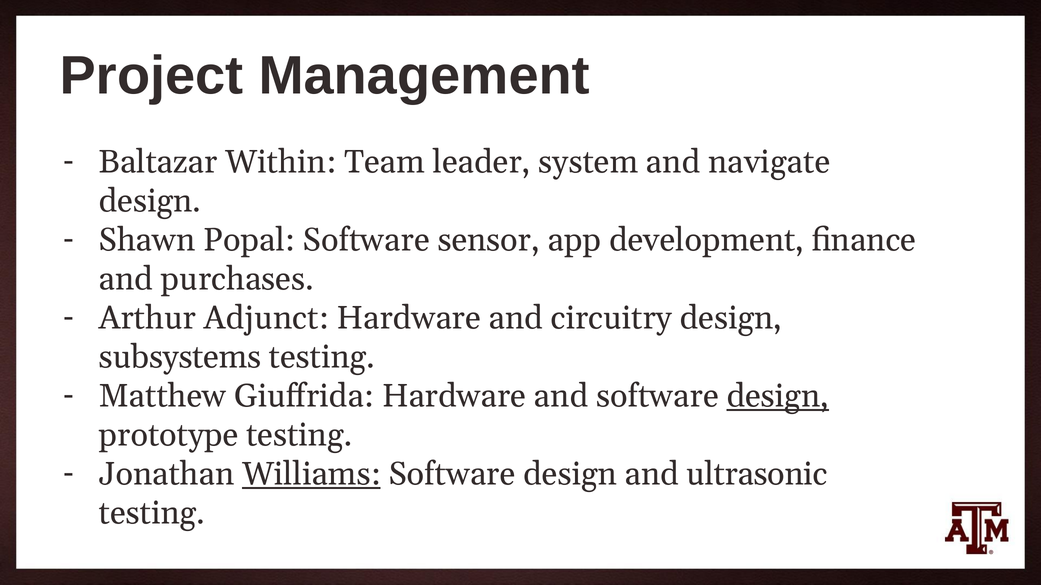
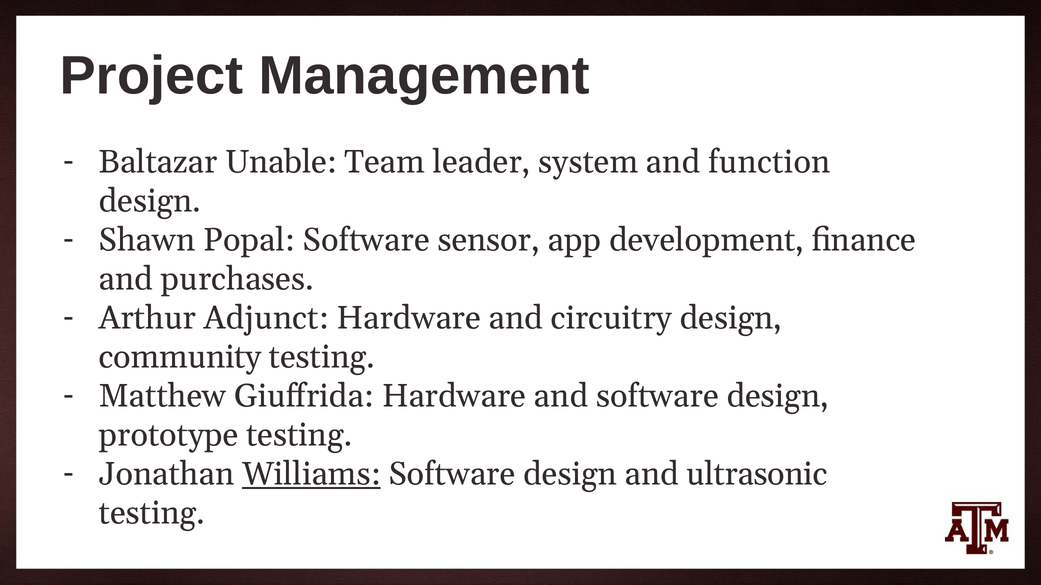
Within: Within -> Unable (281, 162)
navigate: navigate -> function (769, 162)
subsystems: subsystems -> community (180, 358)
design underline: present -> none (778, 397)
